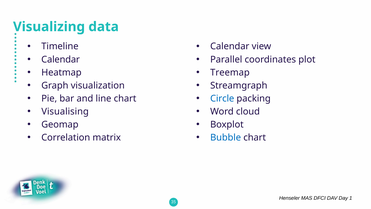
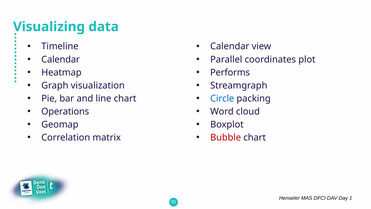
Treemap: Treemap -> Performs (230, 72)
Visualising: Visualising -> Operations (65, 111)
Bubble colour: blue -> red (226, 137)
